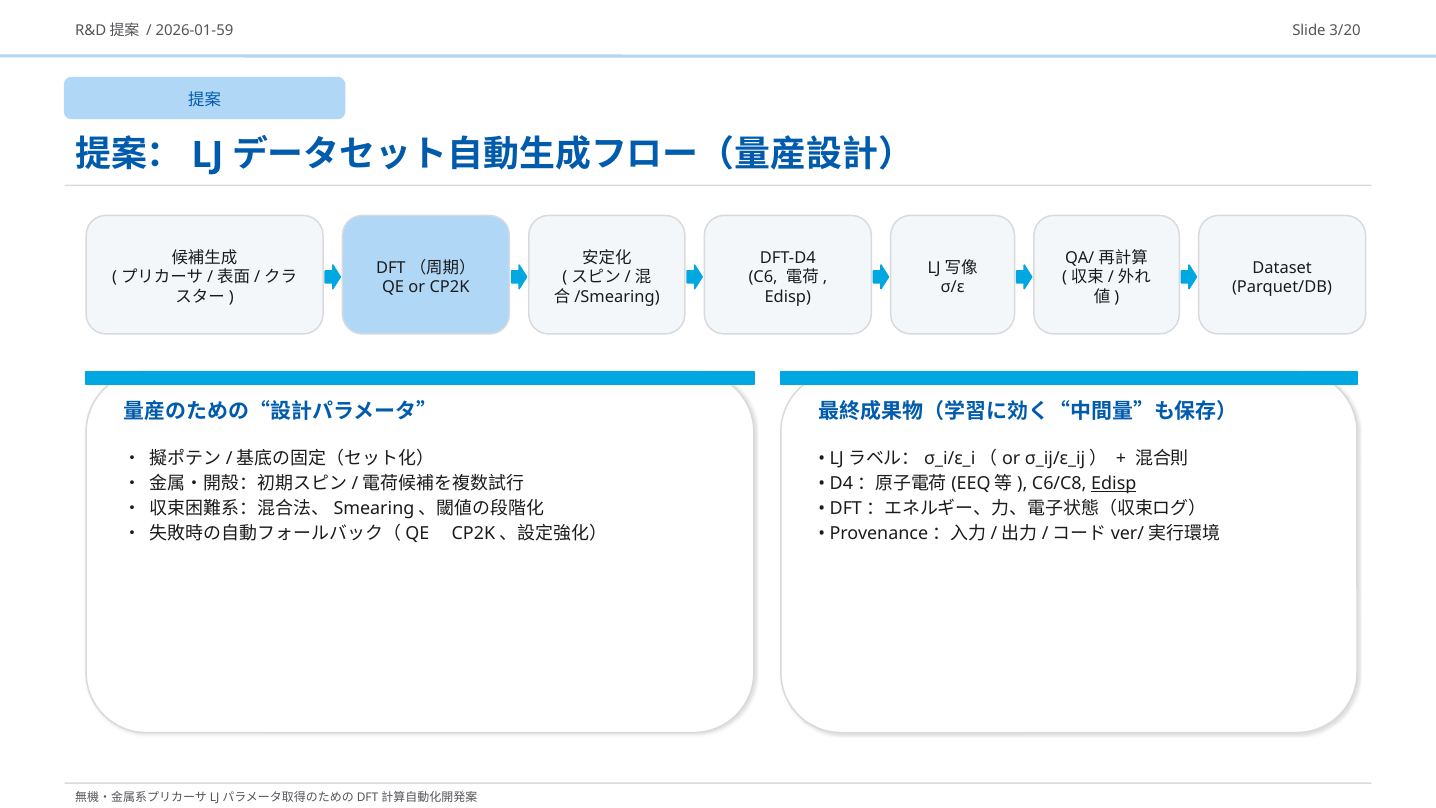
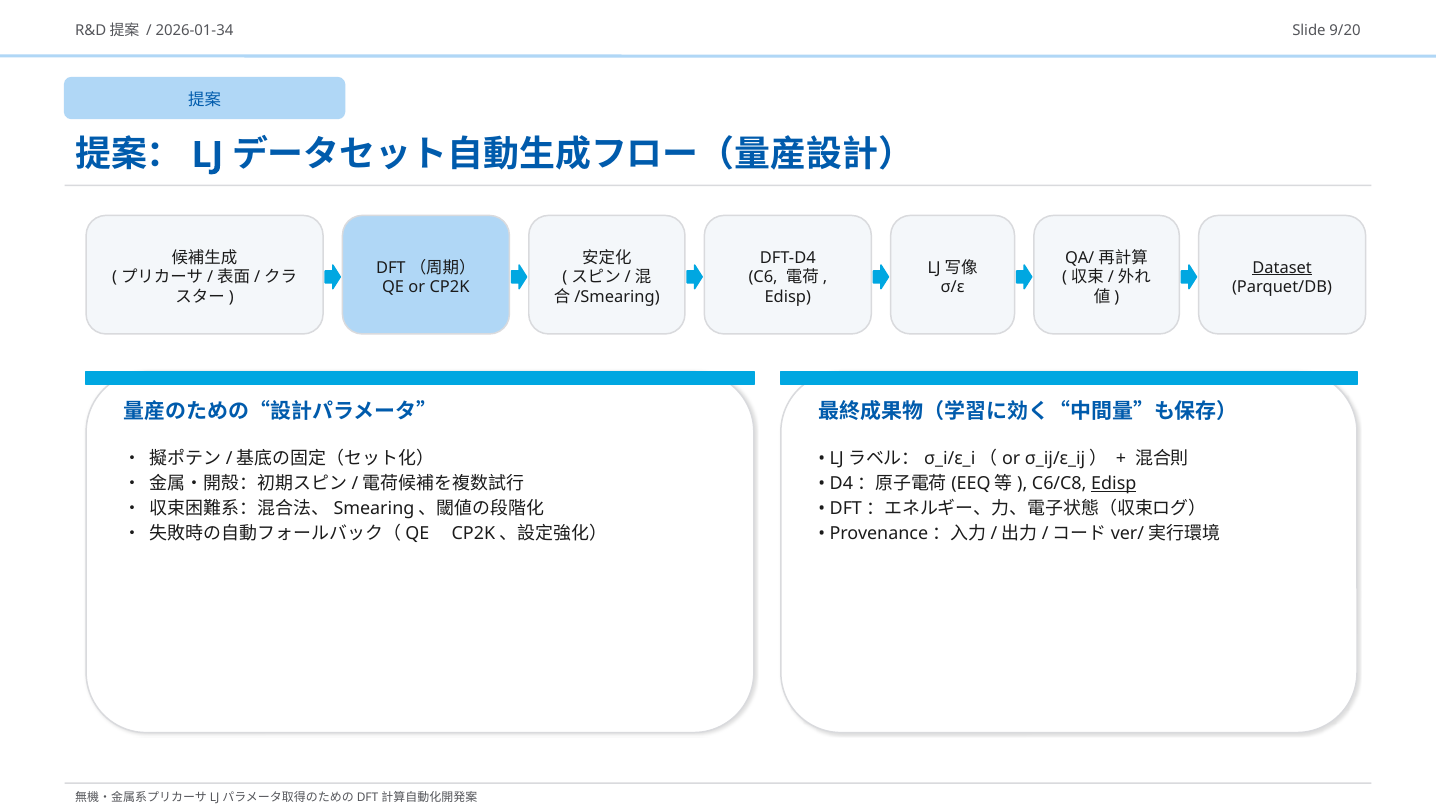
2026-01-59: 2026-01-59 -> 2026-01-34 (194, 30)
3/20: 3/20 -> 9/20 (1345, 30)
Dataset underline: none -> present (1282, 268)
